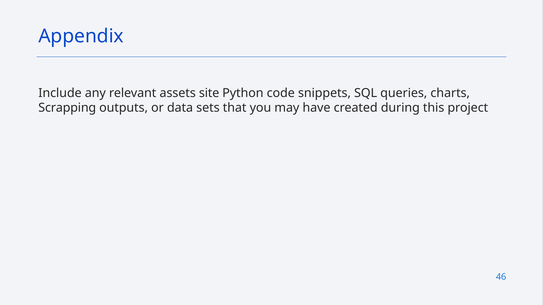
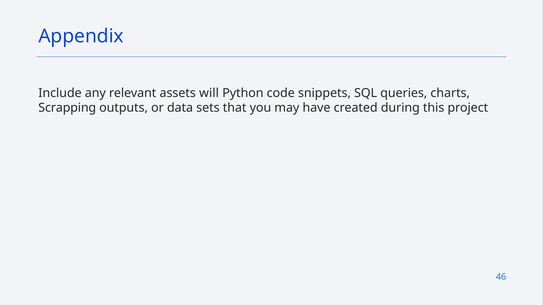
site: site -> will (209, 93)
